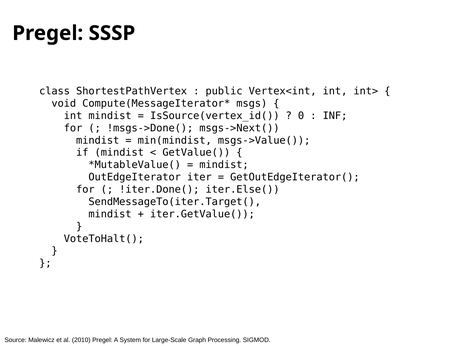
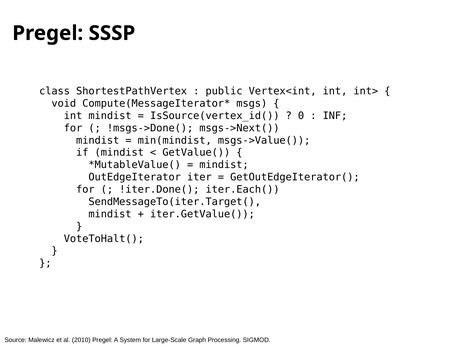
iter.Else(: iter.Else( -> iter.Each( (243, 190)
